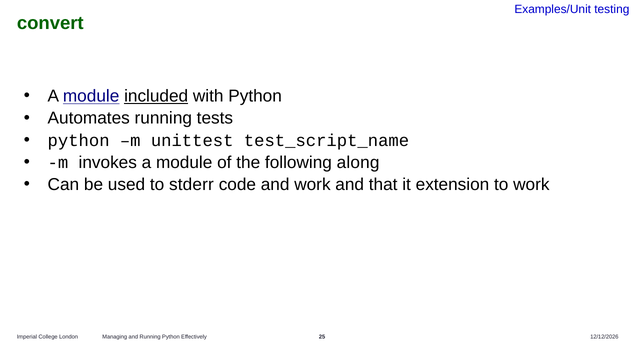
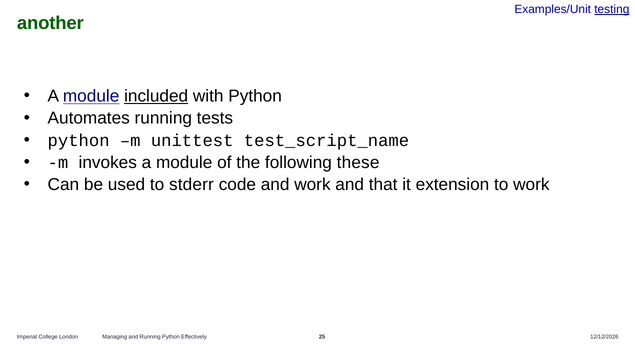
testing underline: none -> present (612, 9)
convert: convert -> another (50, 23)
along: along -> these (358, 163)
